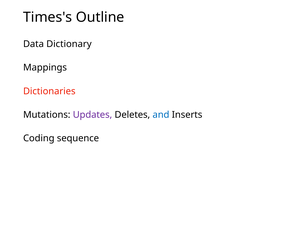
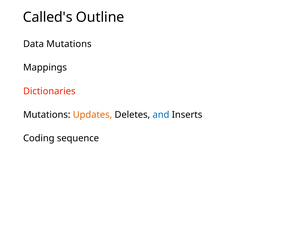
Times's: Times's -> Called's (48, 17)
Data Dictionary: Dictionary -> Mutations (69, 44)
Updates colour: purple -> orange (92, 115)
